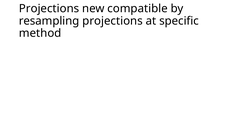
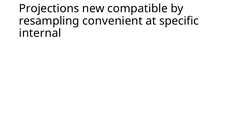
resampling projections: projections -> convenient (113, 21)
method: method -> internal (40, 33)
